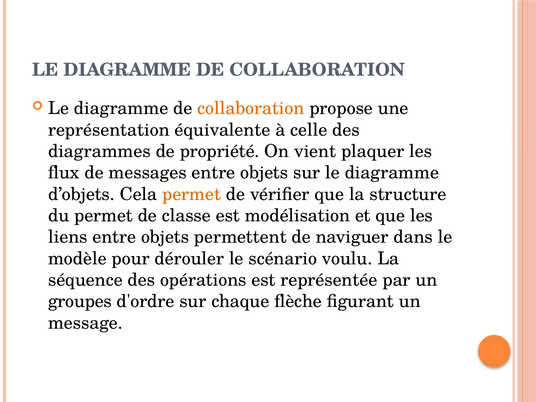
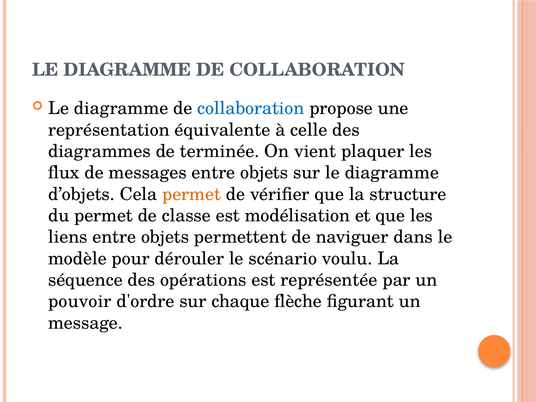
collaboration colour: orange -> blue (251, 108)
propriété: propriété -> terminée (220, 151)
groupes: groupes -> pouvoir (80, 301)
